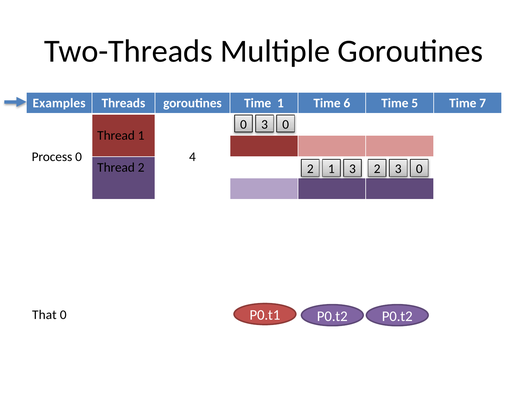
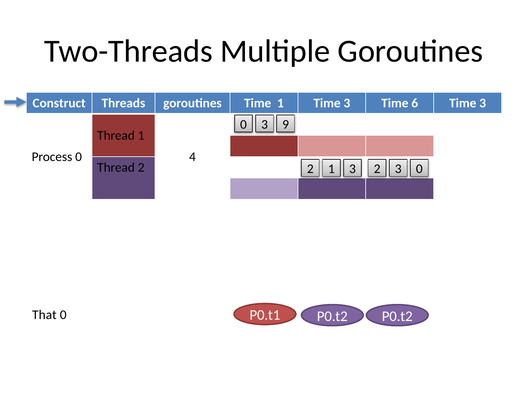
Examples: Examples -> Construct (59, 103)
1 Time 6: 6 -> 3 (347, 103)
5: 5 -> 6 (415, 103)
7: 7 -> 3 (483, 103)
0 3 0: 0 -> 9 (286, 124)
